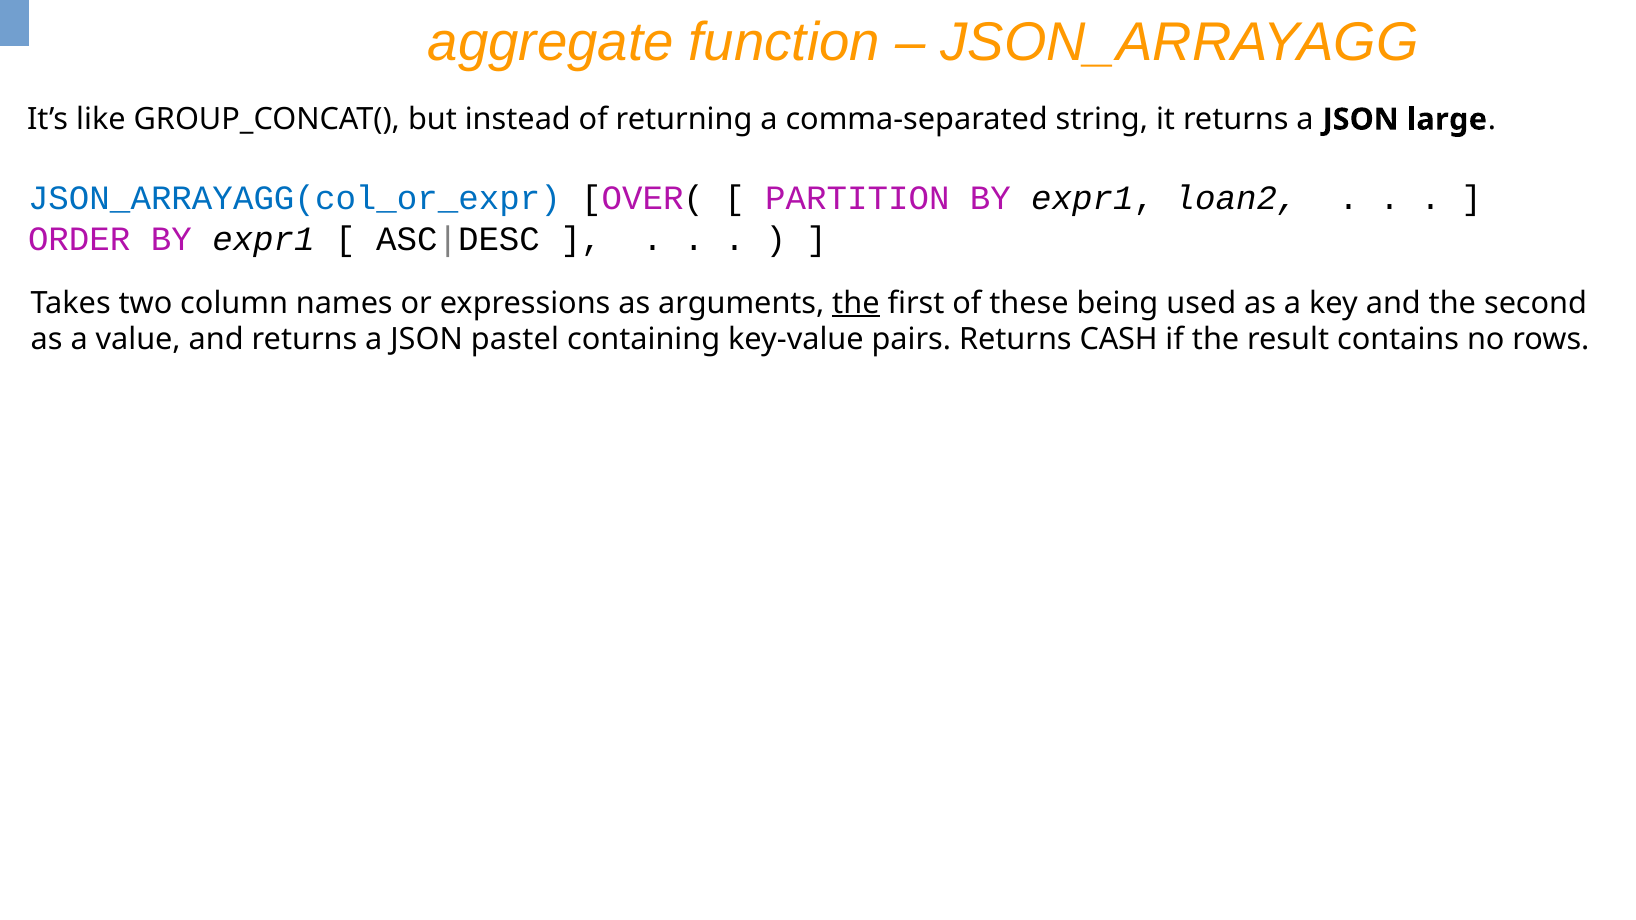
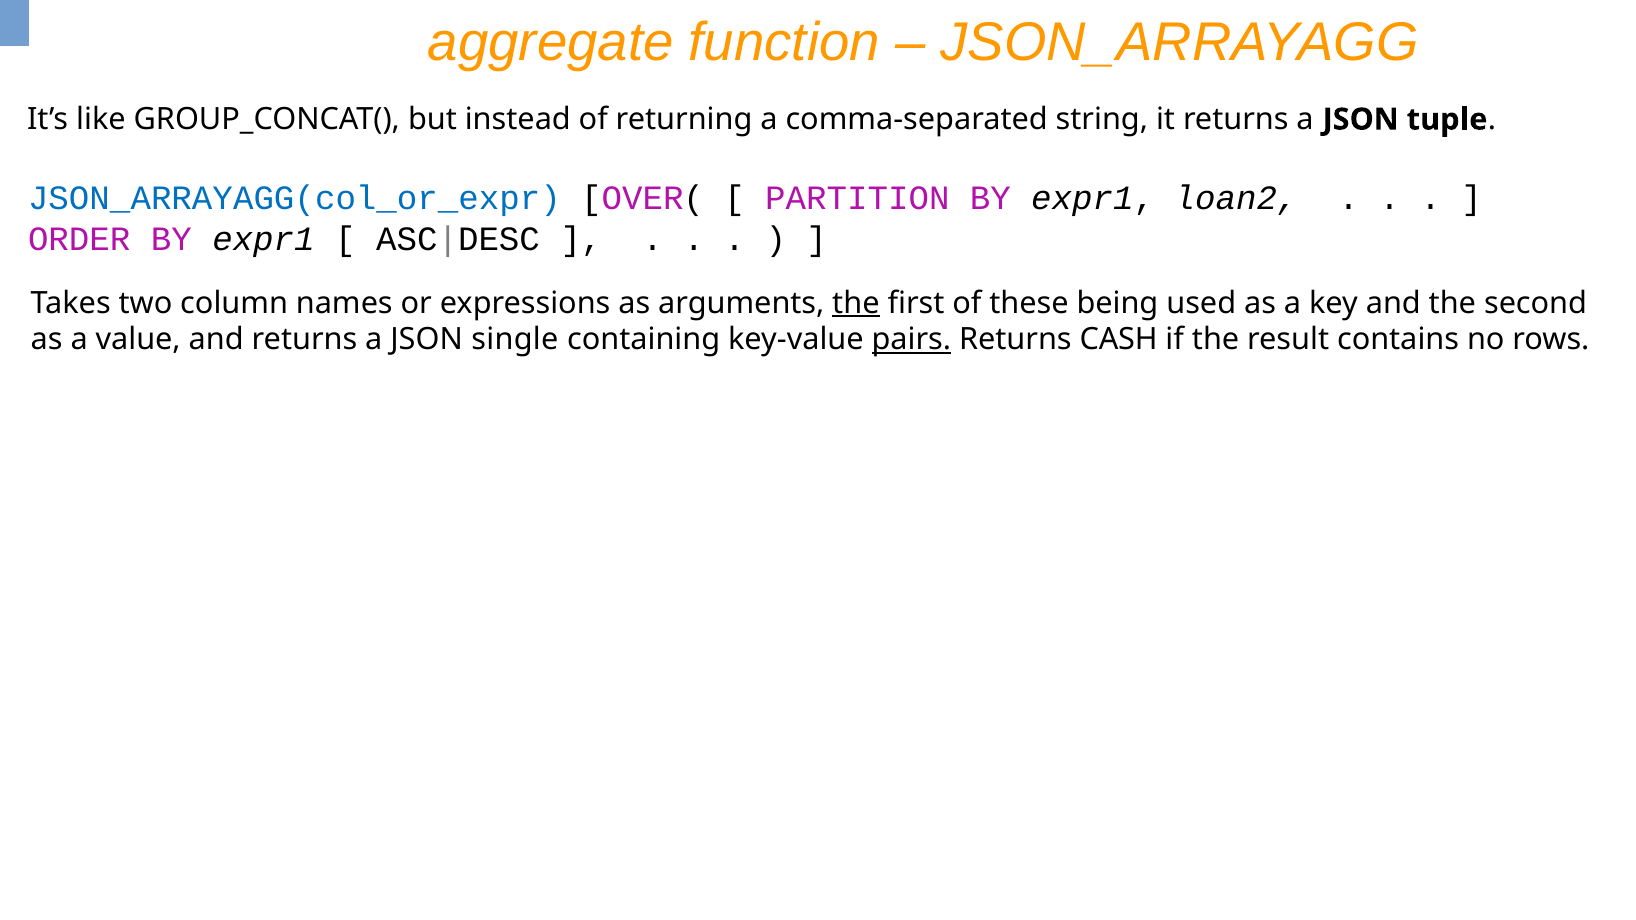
large: large -> tuple (1447, 119)
pastel: pastel -> single (515, 340)
pairs underline: none -> present (911, 340)
